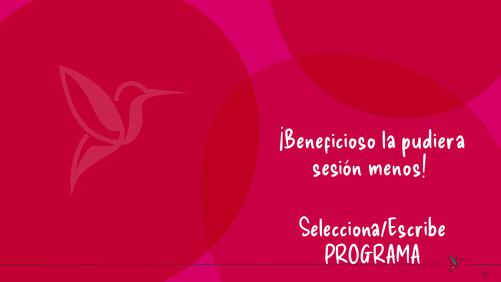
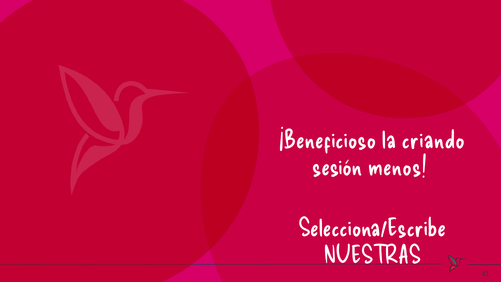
pudiera: pudiera -> criando (433, 140)
PROGRAMA: PROGRAMA -> NUESTRAS (372, 255)
